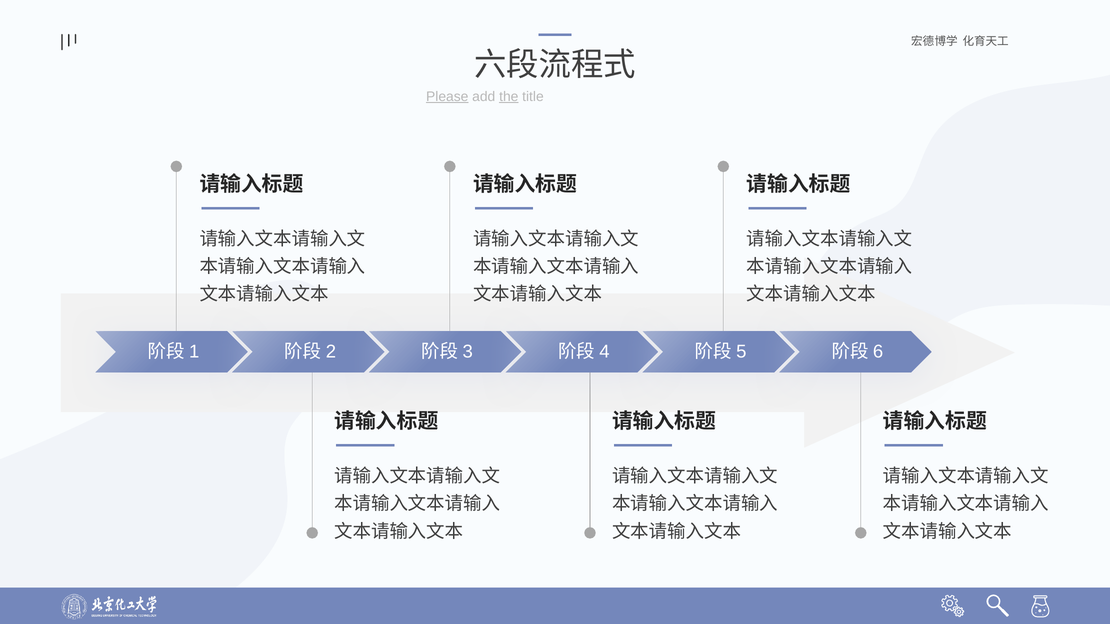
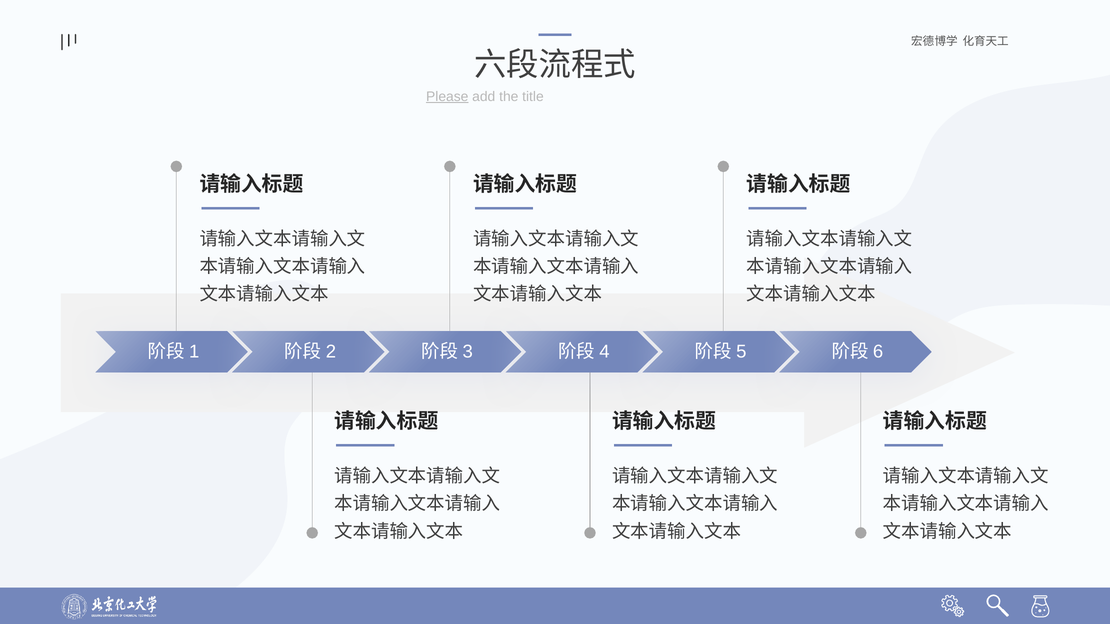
the underline: present -> none (509, 97)
